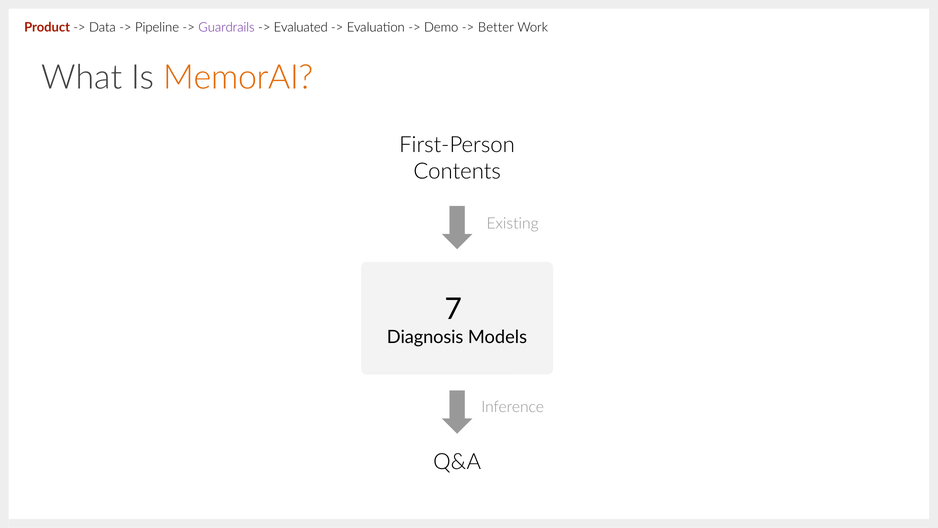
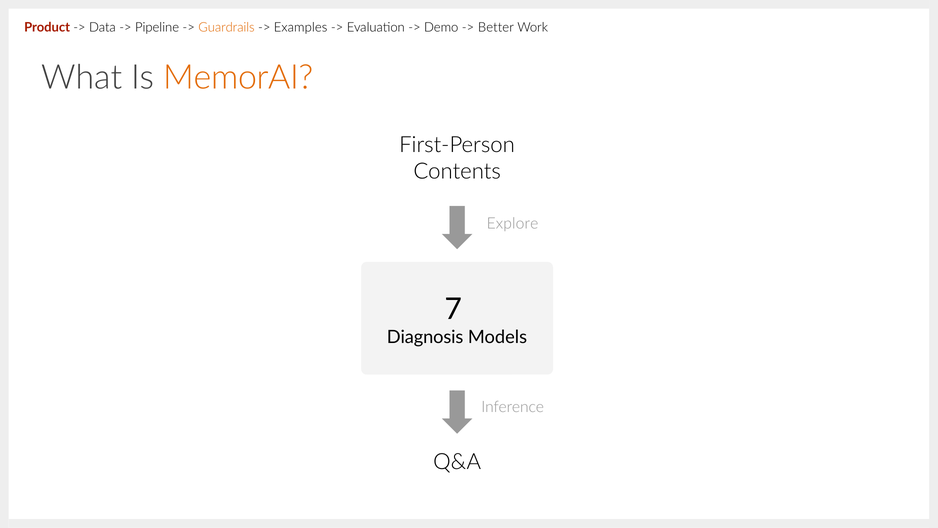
Guardrails colour: purple -> orange (226, 27)
Evaluated: Evaluated -> Examples (301, 27)
Existing: Existing -> Explore (513, 224)
